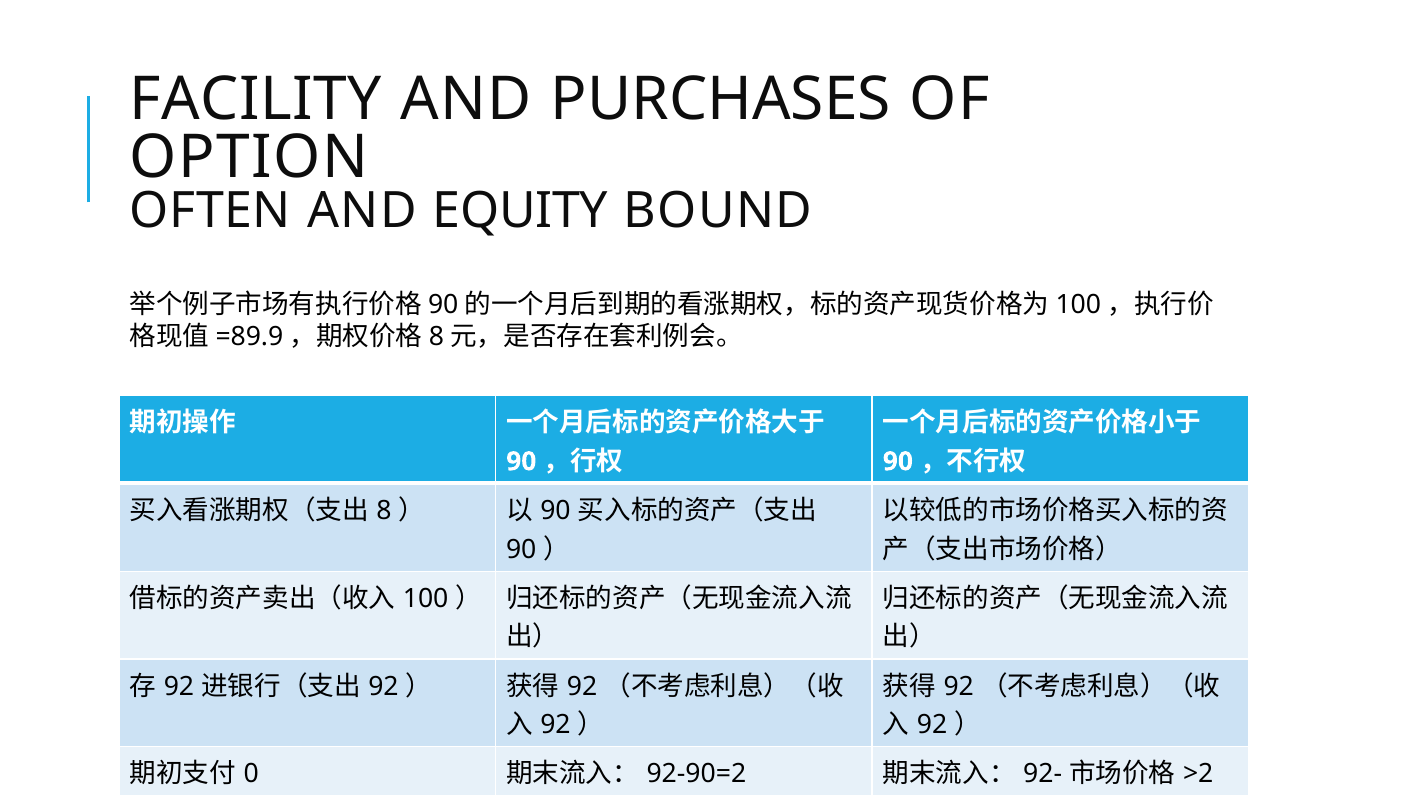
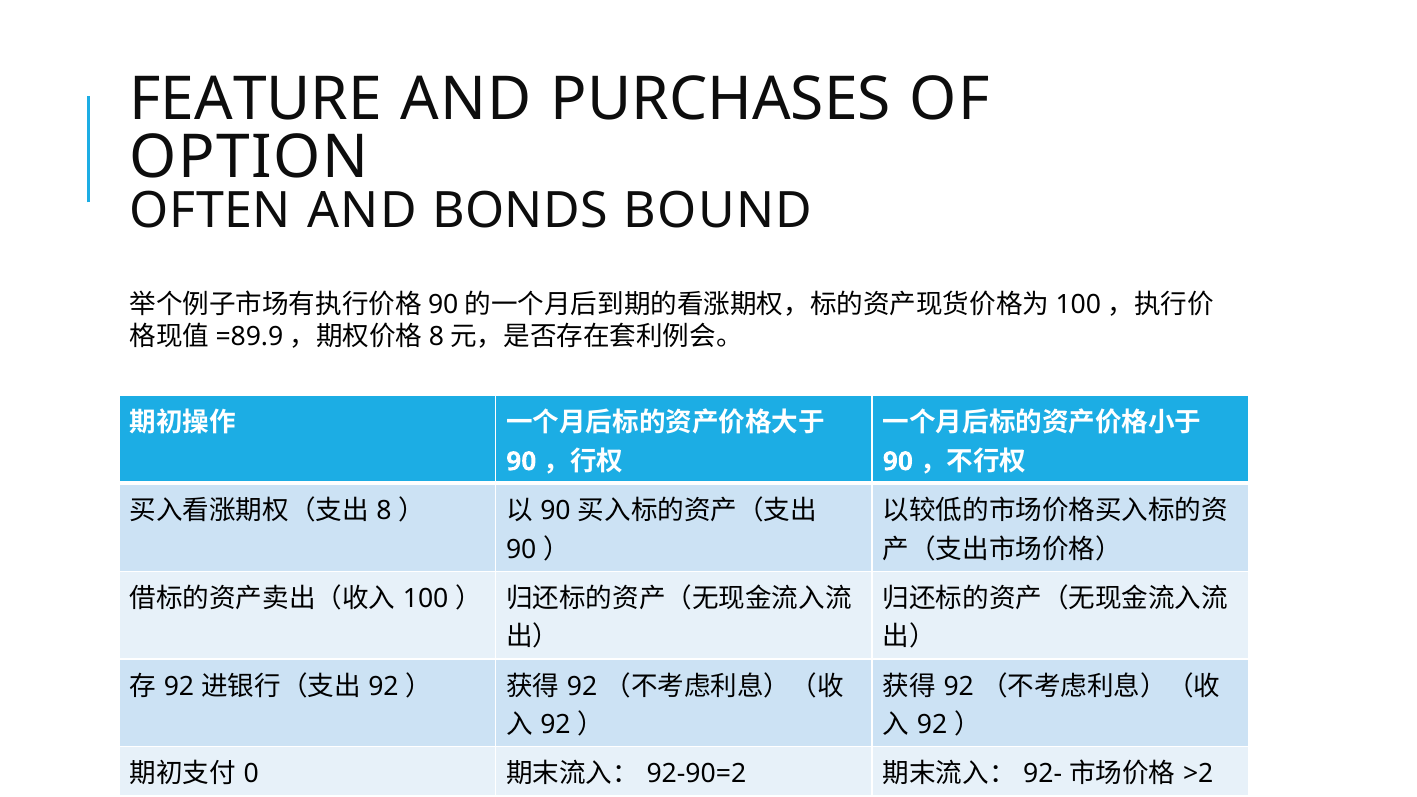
FACILITY: FACILITY -> FEATURE (256, 100)
EQUITY: EQUITY -> BONDS (520, 211)
